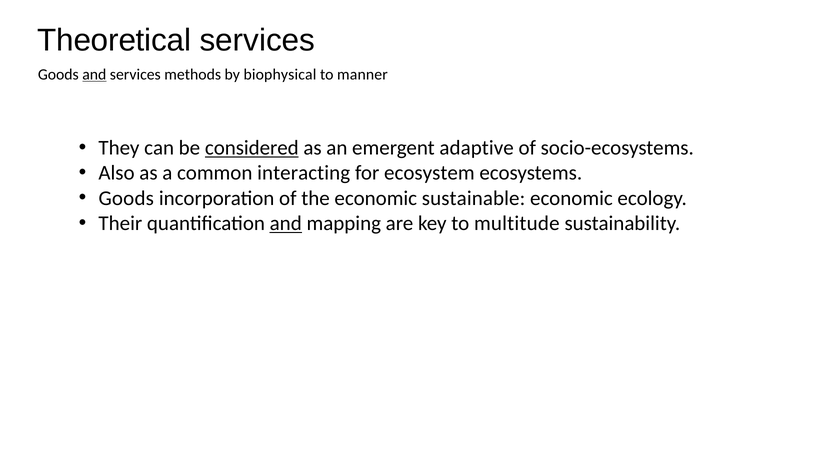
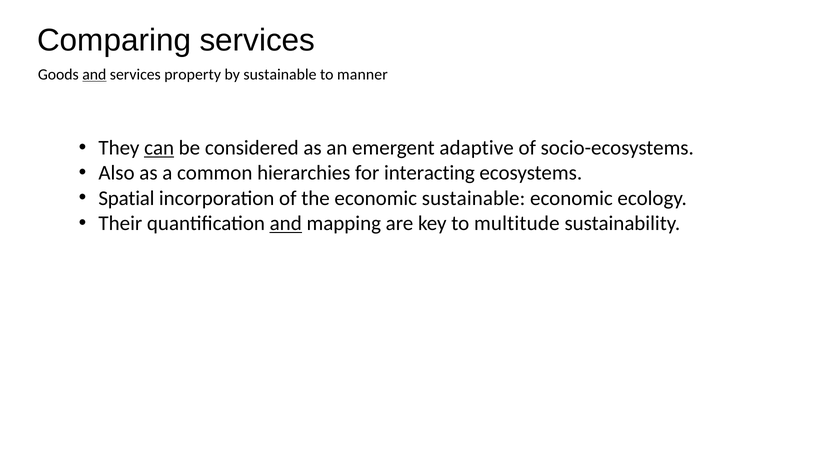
Theoretical: Theoretical -> Comparing (114, 41)
methods: methods -> property (193, 74)
by biophysical: biophysical -> sustainable (280, 74)
can underline: none -> present (159, 148)
considered underline: present -> none (252, 148)
interacting: interacting -> hierarchies (304, 173)
ecosystem: ecosystem -> interacting (429, 173)
Goods: Goods -> Spatial (126, 198)
